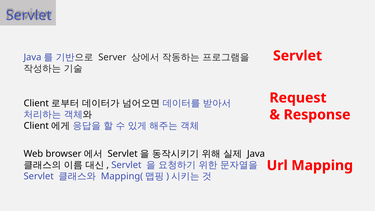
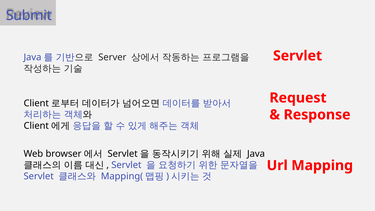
Servlet: Servlet -> Submit (29, 15)
